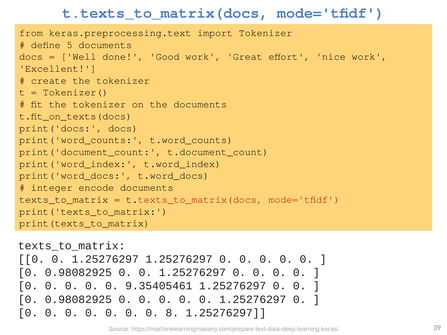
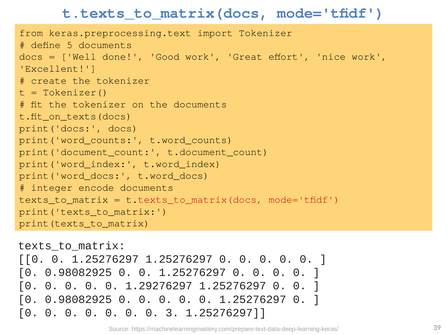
9.35405461: 9.35405461 -> 1.29276297 (159, 286)
8: 8 -> 3 (172, 313)
